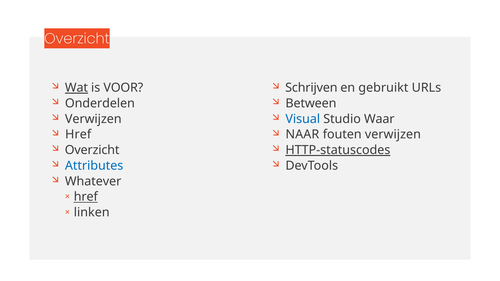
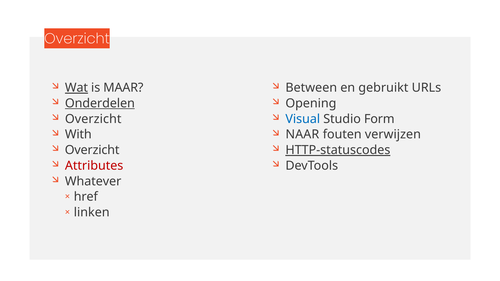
VOOR: VOOR -> MAAR (123, 88)
Schrijven: Schrijven -> Between (311, 88)
Onderdelen underline: none -> present (100, 103)
Between: Between -> Opening (311, 103)
Verwijzen: Verwijzen -> Overzicht (93, 119)
Waar: Waar -> Form (379, 119)
Href: Href -> With (78, 135)
Attributes colour: blue -> red (94, 166)
href underline: present -> none (86, 197)
